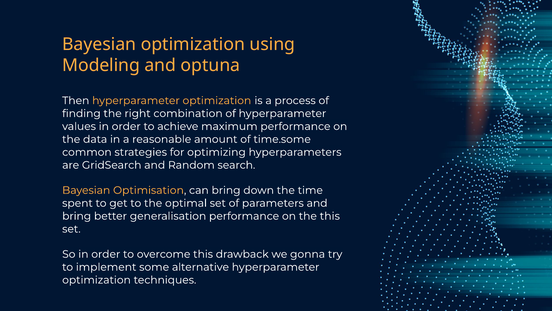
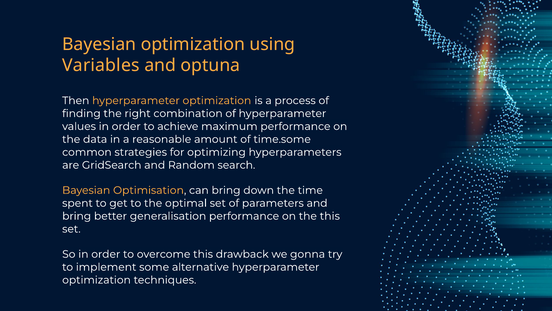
Modeling: Modeling -> Variables (101, 65)
